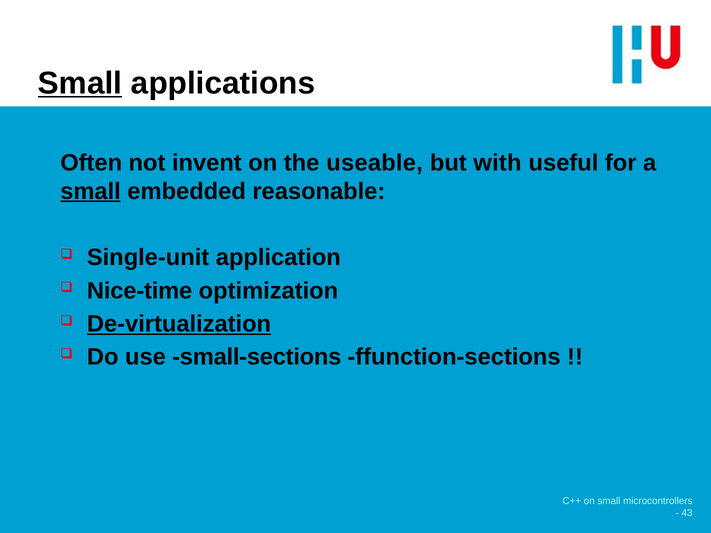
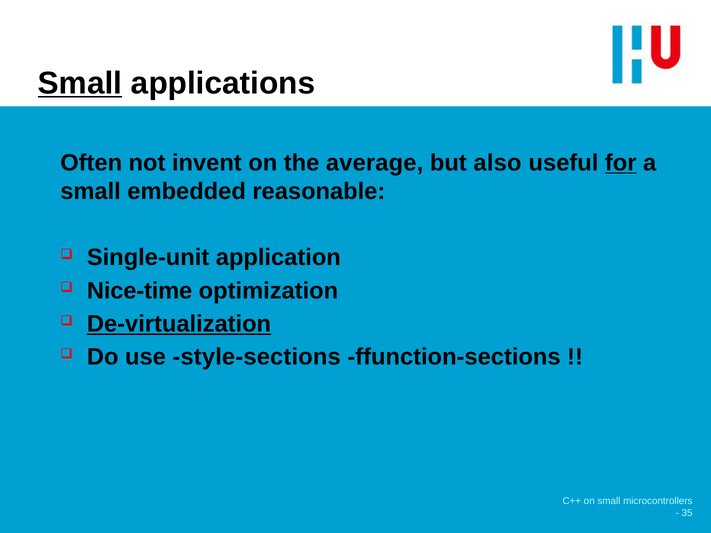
useable: useable -> average (375, 163)
with: with -> also (498, 163)
for underline: none -> present (621, 163)
small underline: present -> none (91, 191)
small-sections: small-sections -> style-sections (257, 357)
43: 43 -> 35 (687, 513)
